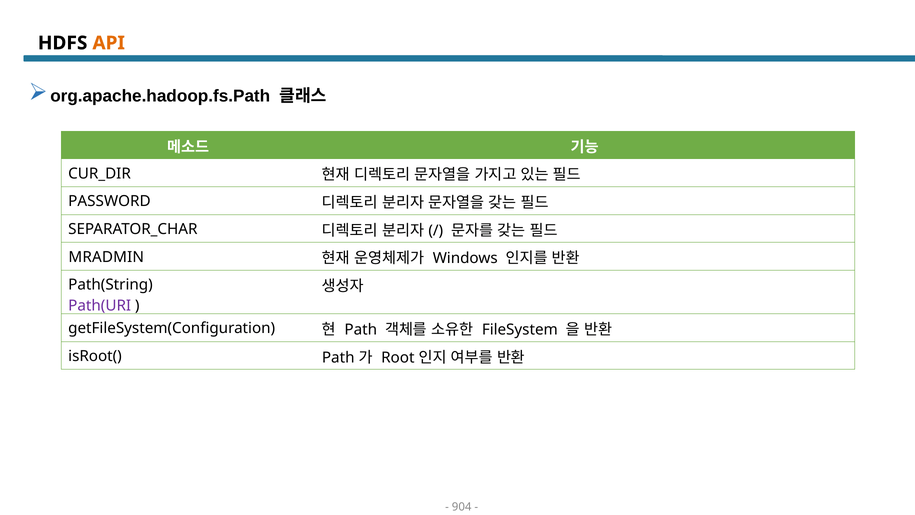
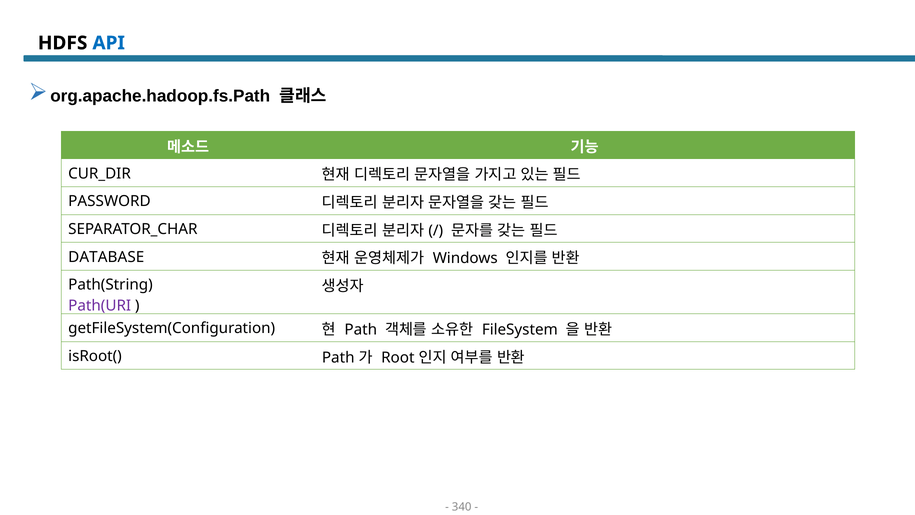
API colour: orange -> blue (109, 43)
MRADMIN: MRADMIN -> DATABASE (106, 257)
904: 904 -> 340 (462, 507)
